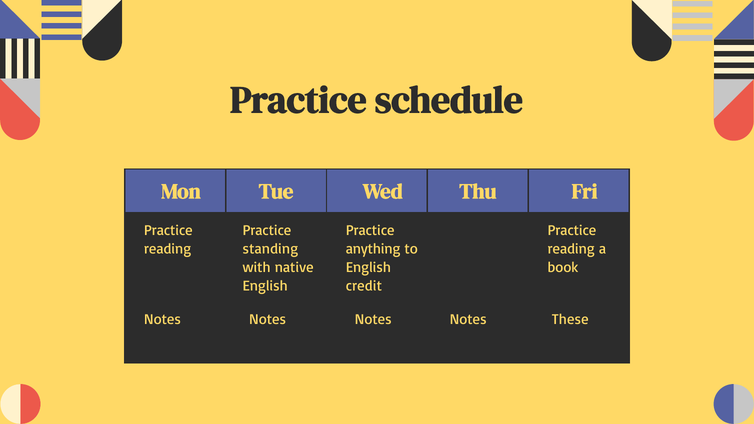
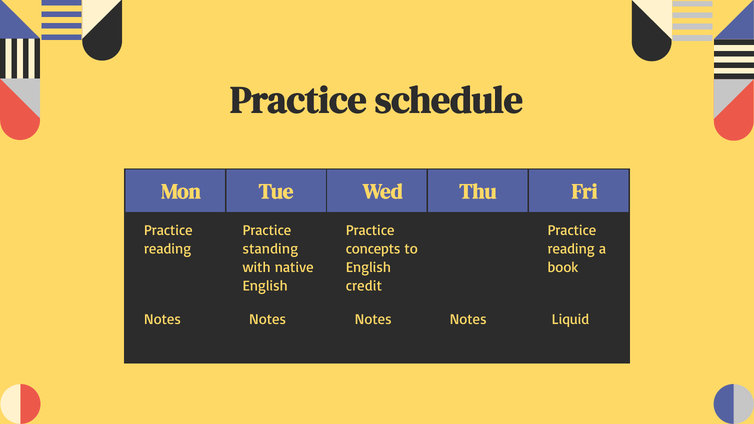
anything: anything -> concepts (373, 249)
These: These -> Liquid (570, 319)
